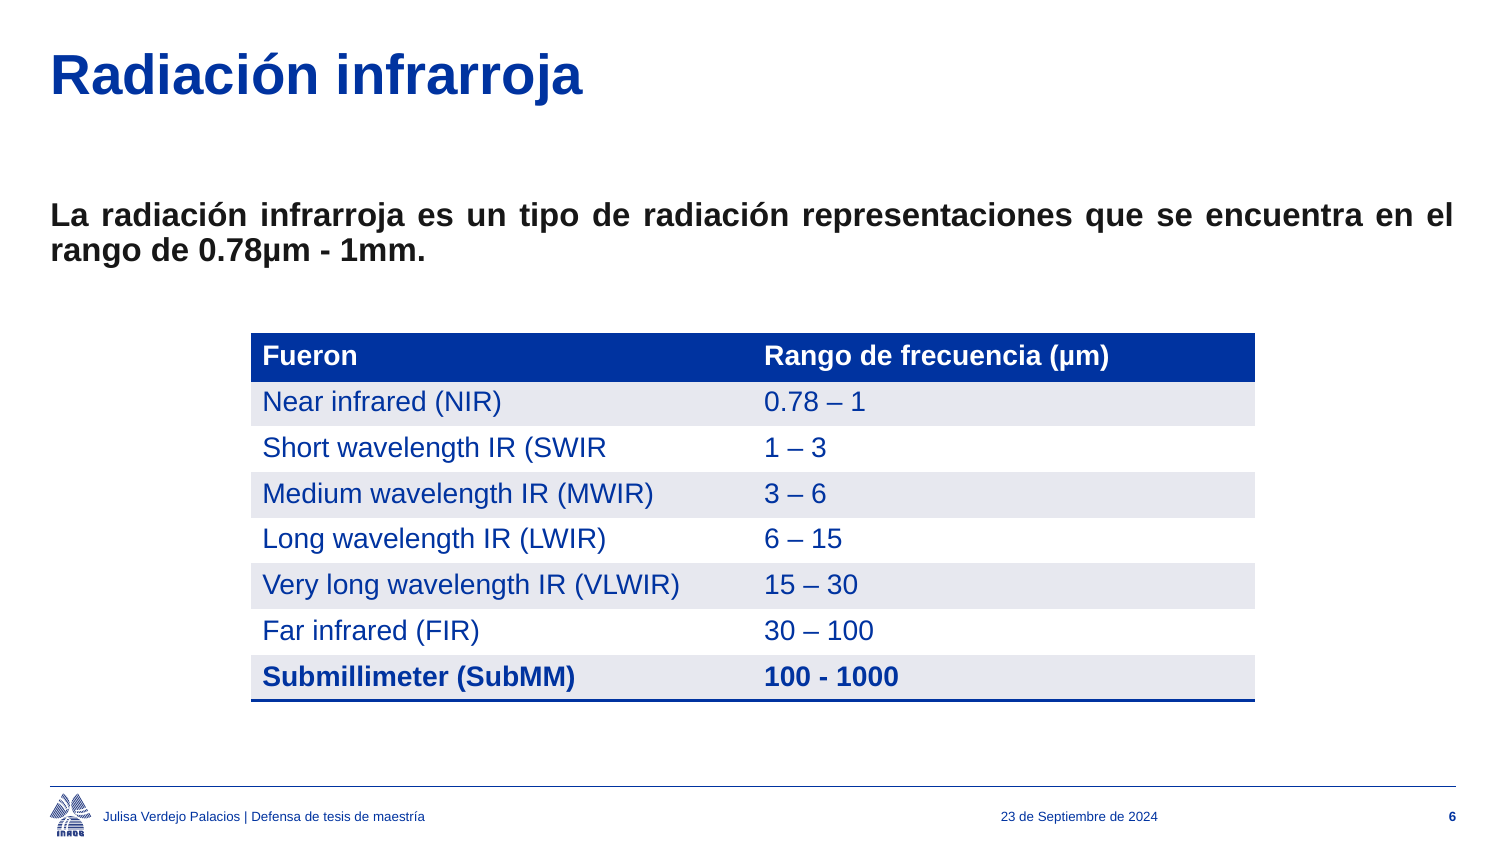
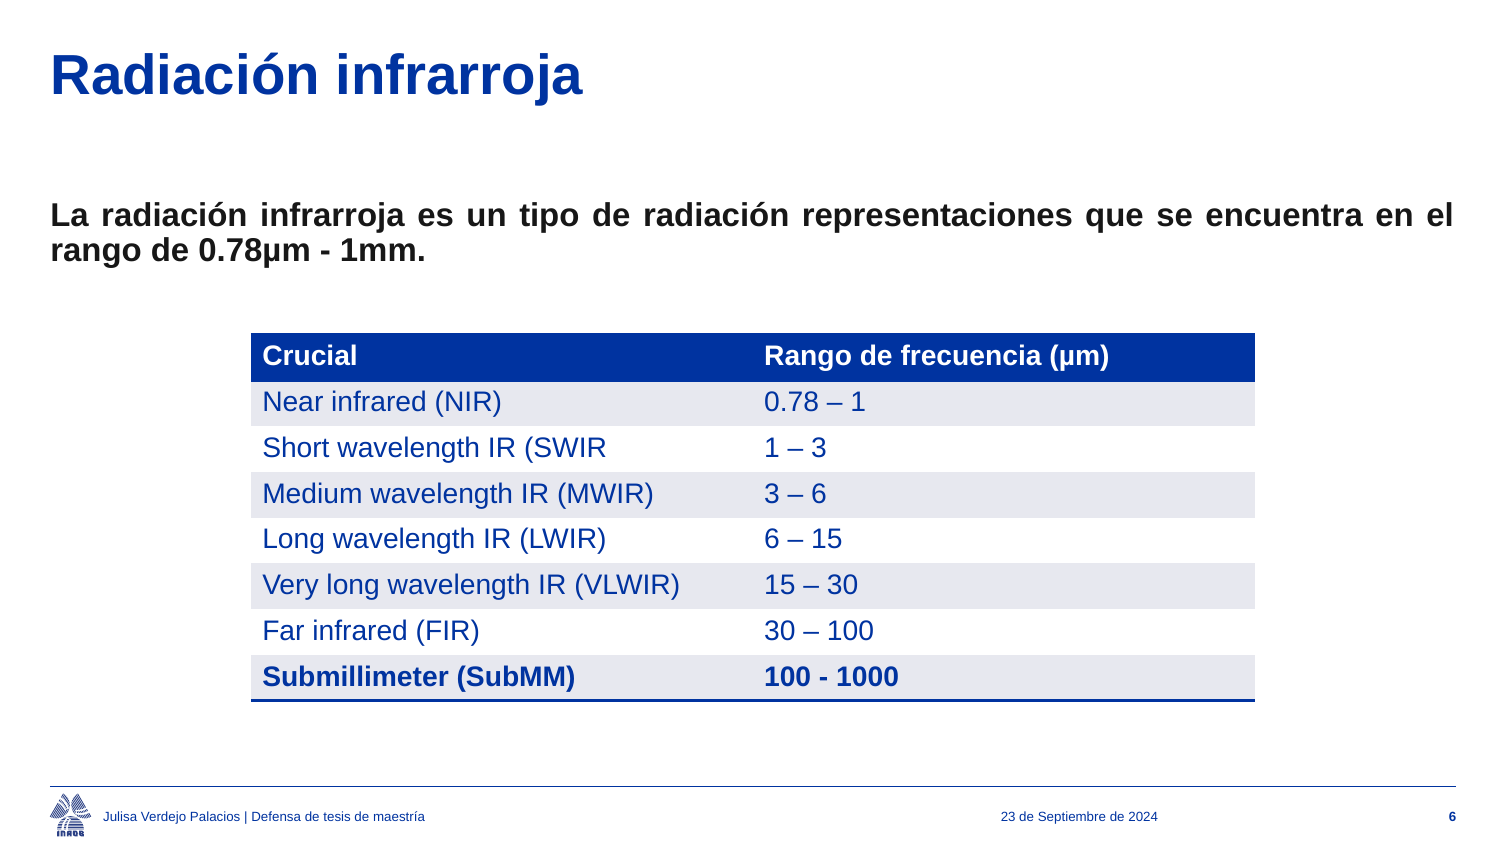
Fueron: Fueron -> Crucial (310, 356)
